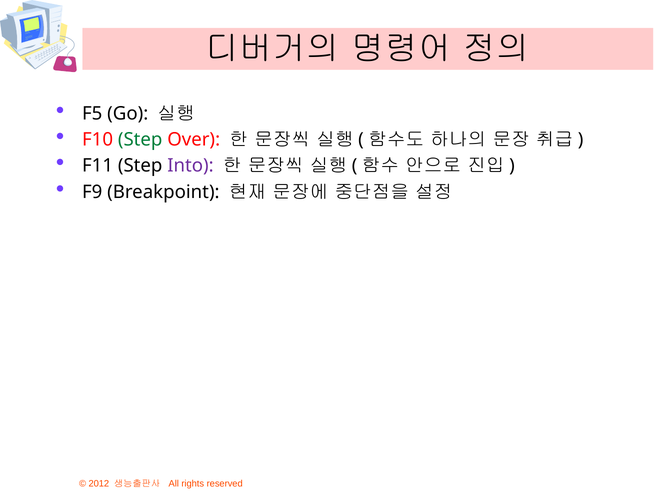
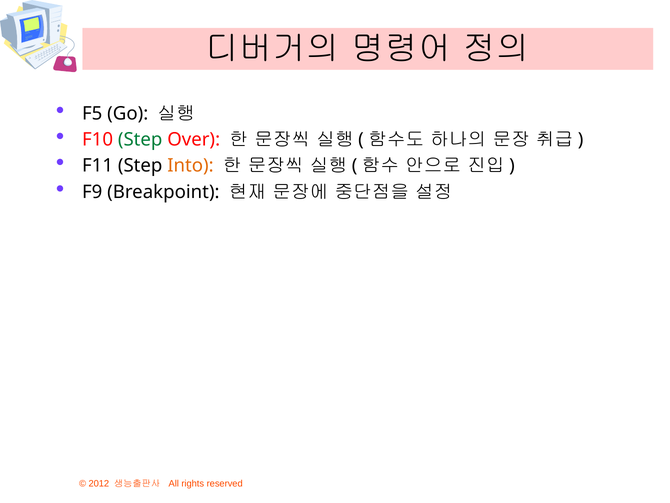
Into colour: purple -> orange (190, 166)
